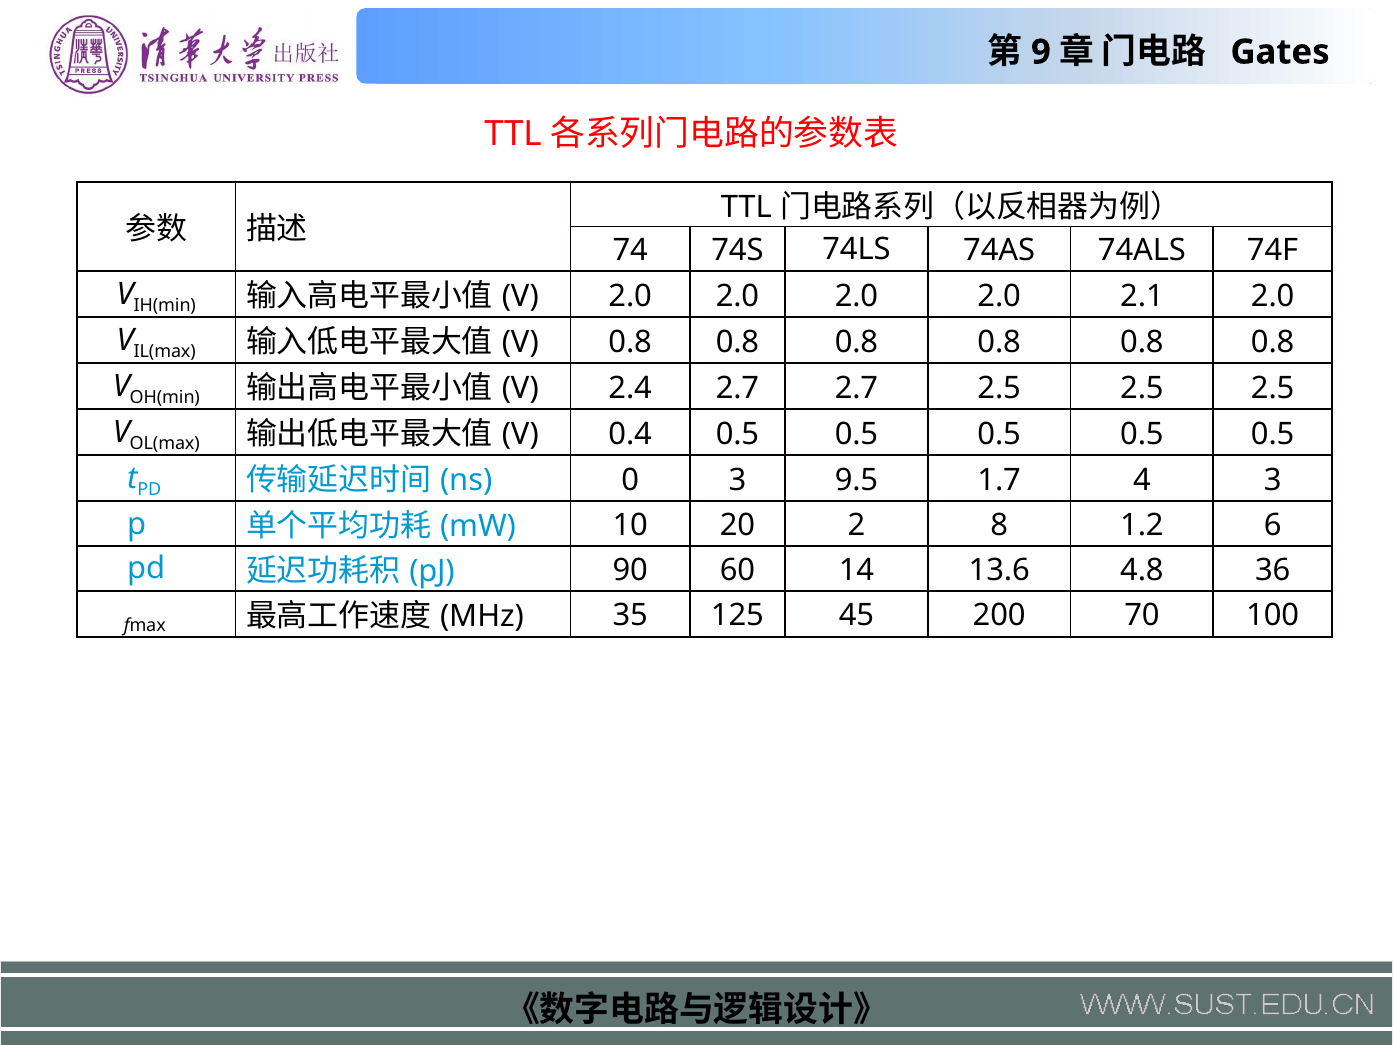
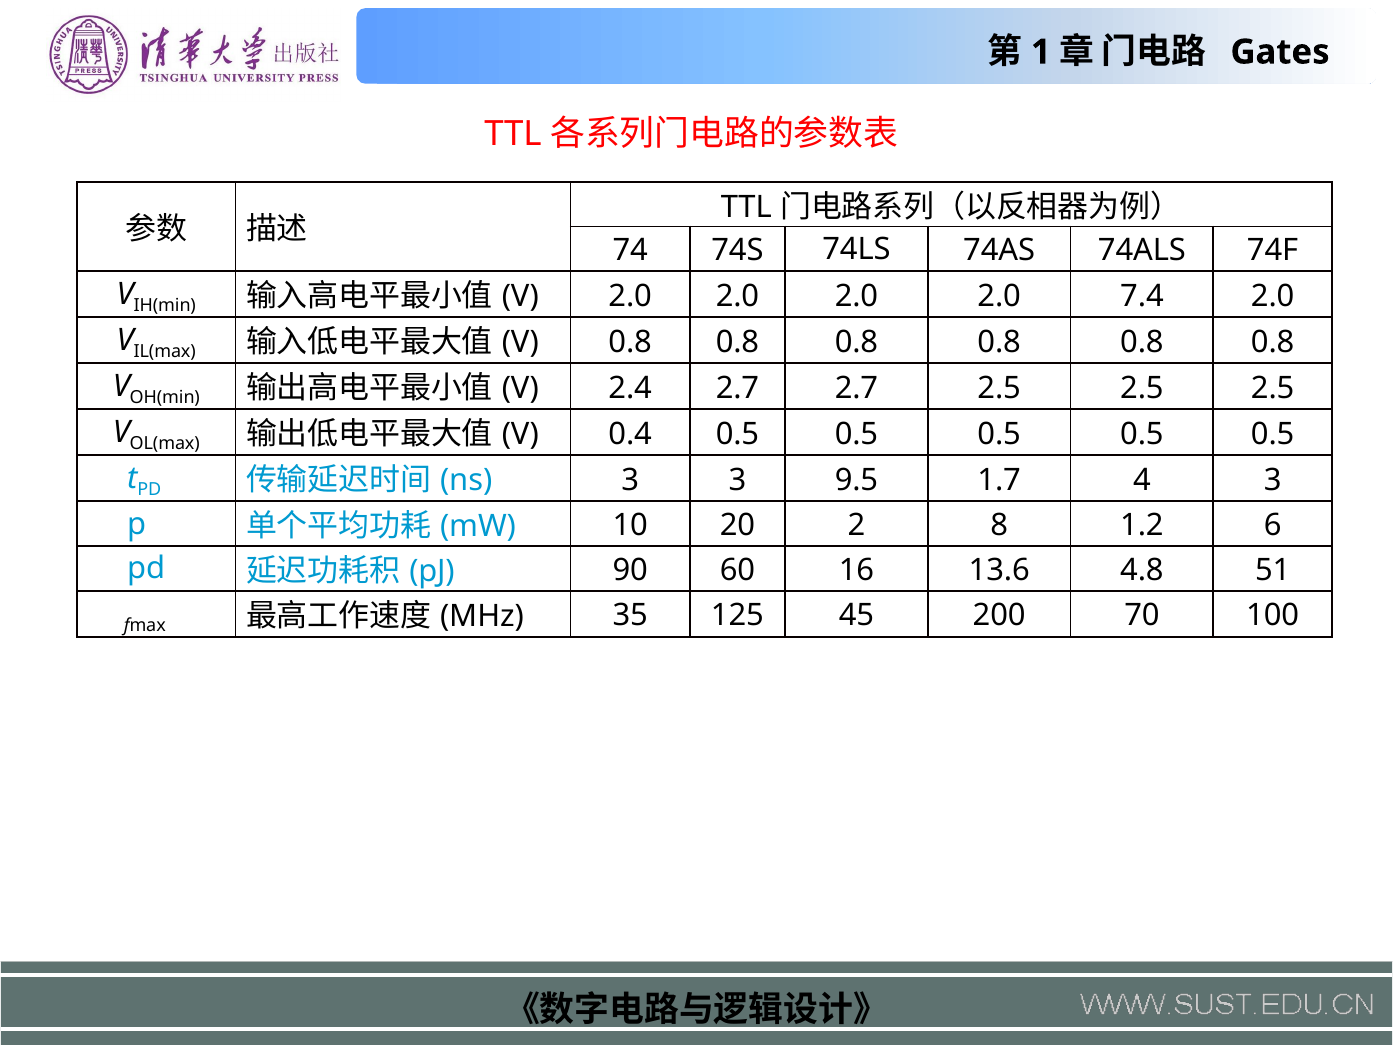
9: 9 -> 1 (1041, 52)
2.1: 2.1 -> 7.4 (1142, 296)
0: 0 -> 3 (630, 480)
14: 14 -> 16 (856, 570)
36: 36 -> 51 (1273, 570)
